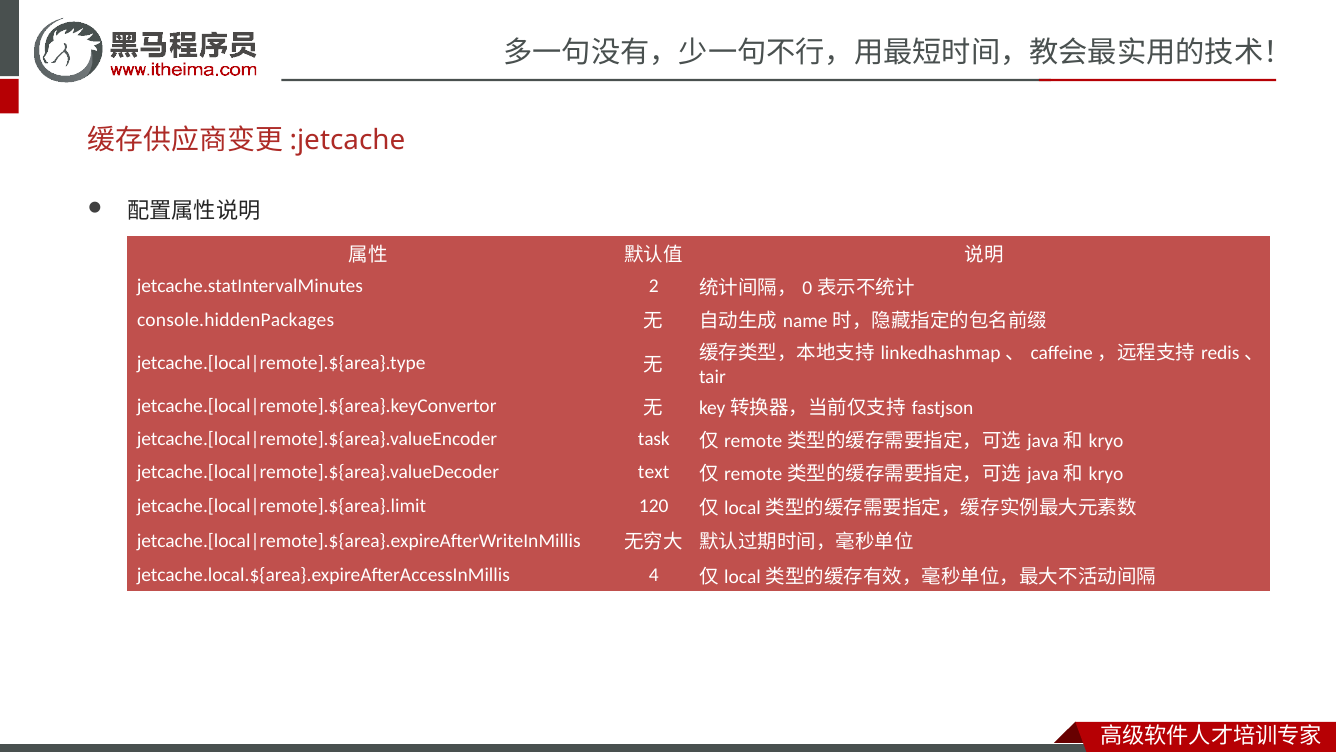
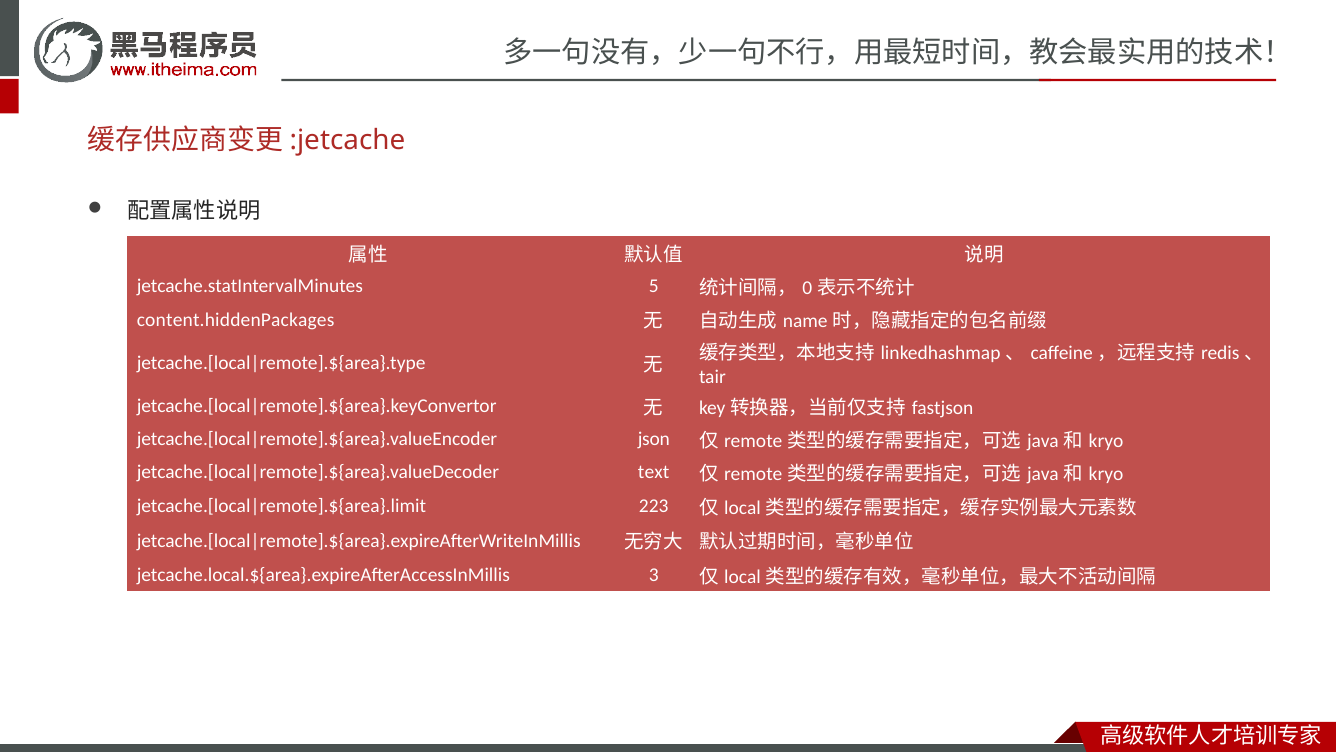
2: 2 -> 5 (654, 286)
console.hiddenPackages: console.hiddenPackages -> content.hiddenPackages (236, 319)
task: task -> json (654, 439)
120: 120 -> 223 (654, 505)
4: 4 -> 3 (654, 575)
